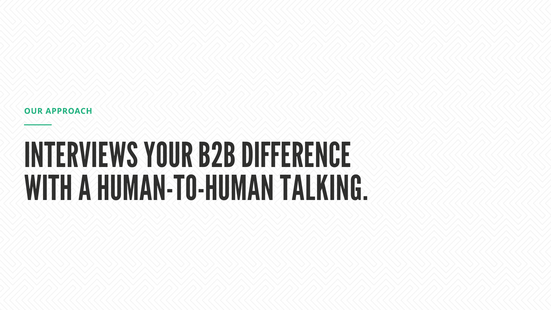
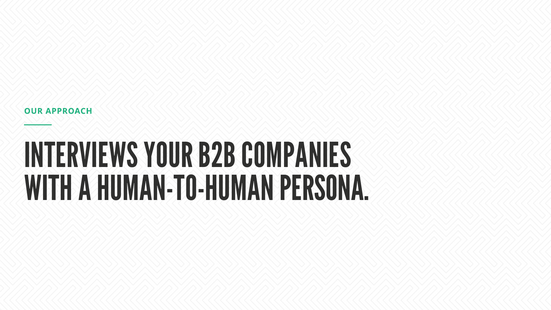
DIFFERENCE: DIFFERENCE -> COMPANIES (296, 156)
TALKING: TALKING -> PERSONA (324, 189)
